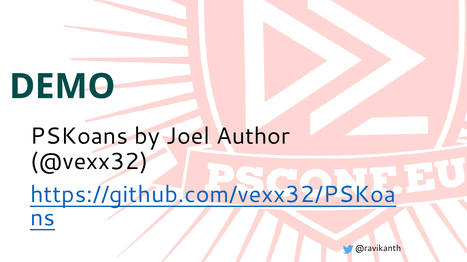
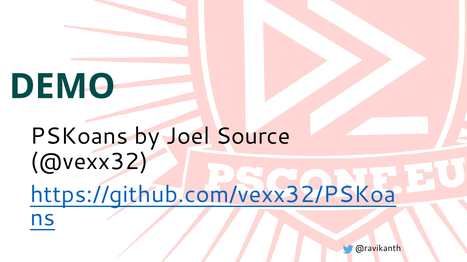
Author: Author -> Source (253, 137)
